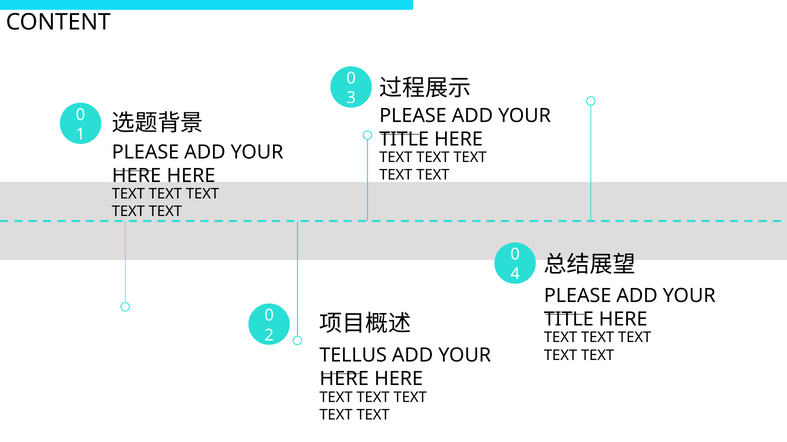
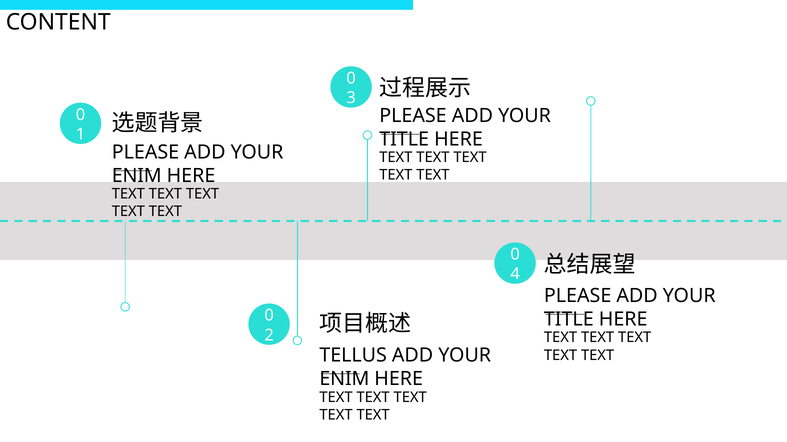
HERE: HERE -> ENIM (137, 176)
HERE: HERE -> ENIM (344, 380)
